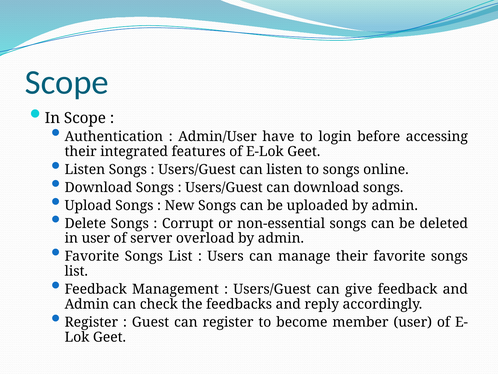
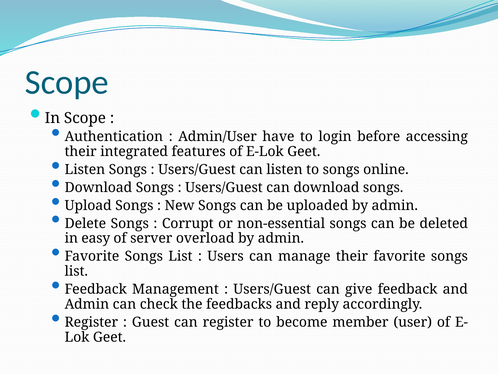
in user: user -> easy (96, 238)
